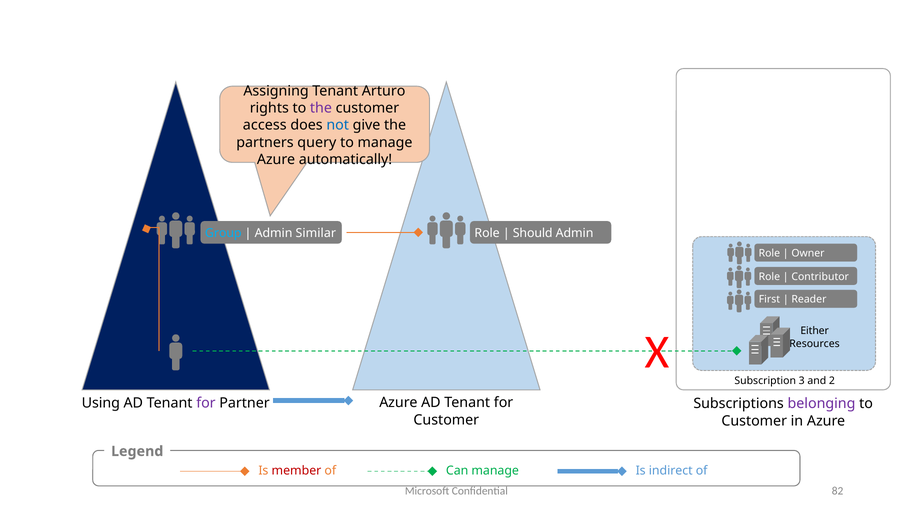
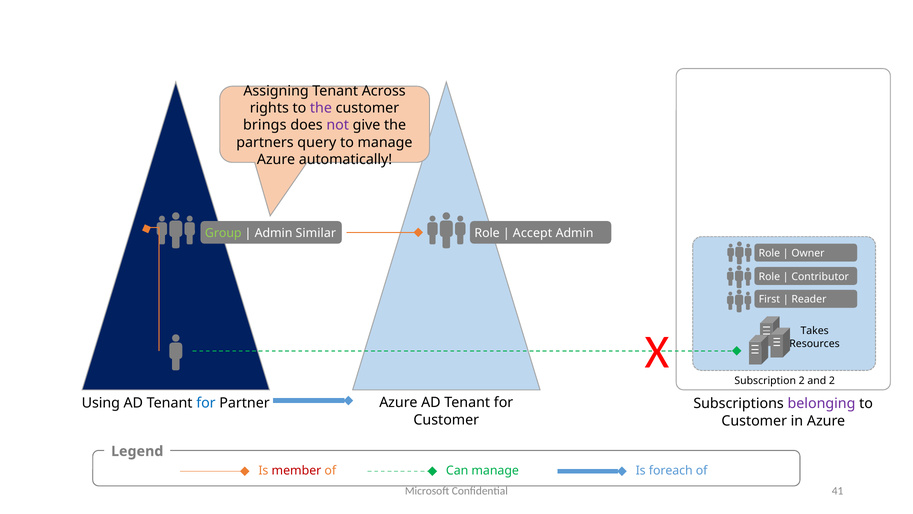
Arturo: Arturo -> Across (384, 91)
access: access -> brings (265, 125)
not colour: blue -> purple (338, 125)
Group colour: light blue -> light green (223, 233)
Should: Should -> Accept (533, 233)
Either: Either -> Takes (815, 331)
Subscription 3: 3 -> 2 (802, 380)
for colour: purple -> blue (206, 402)
indirect: indirect -> foreach (671, 470)
82: 82 -> 41 (838, 490)
